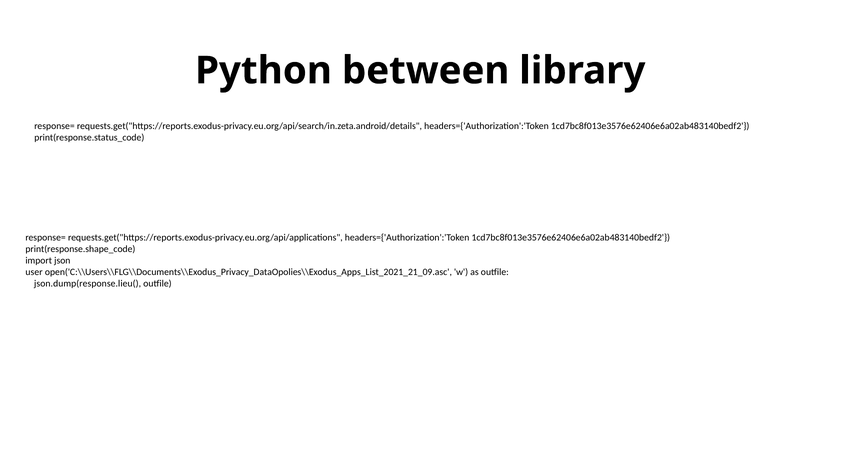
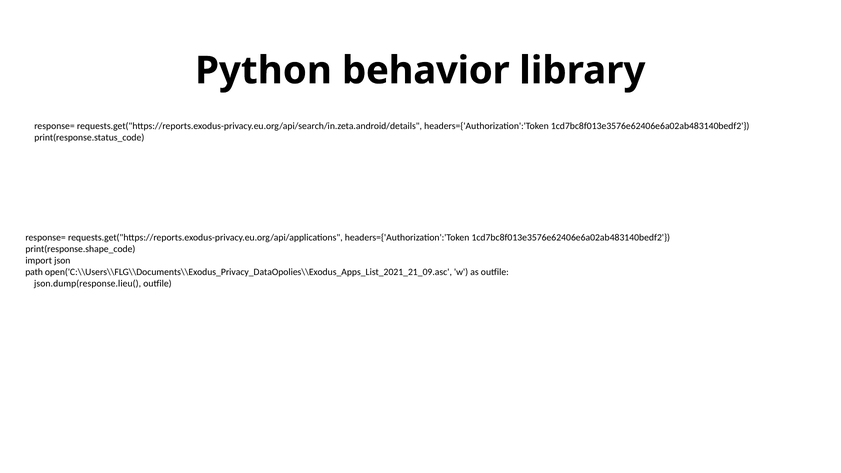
between: between -> behavior (426, 71)
user: user -> path (34, 272)
